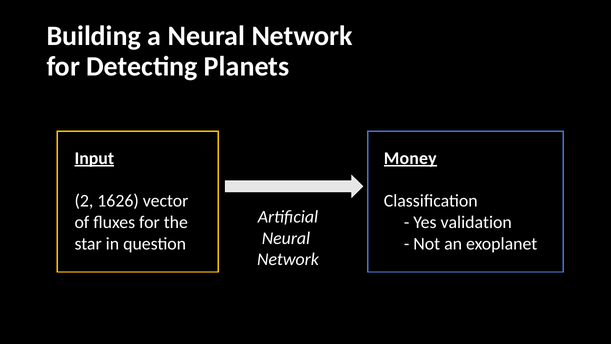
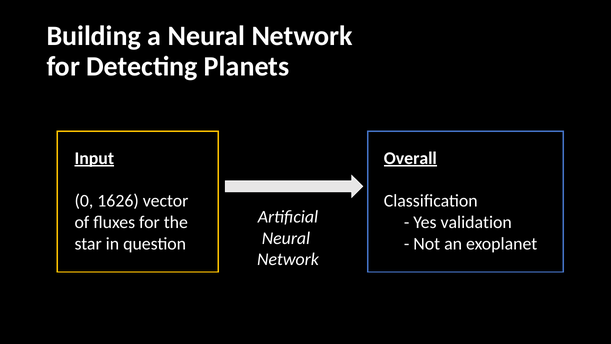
Money: Money -> Overall (410, 158)
2: 2 -> 0 (84, 201)
